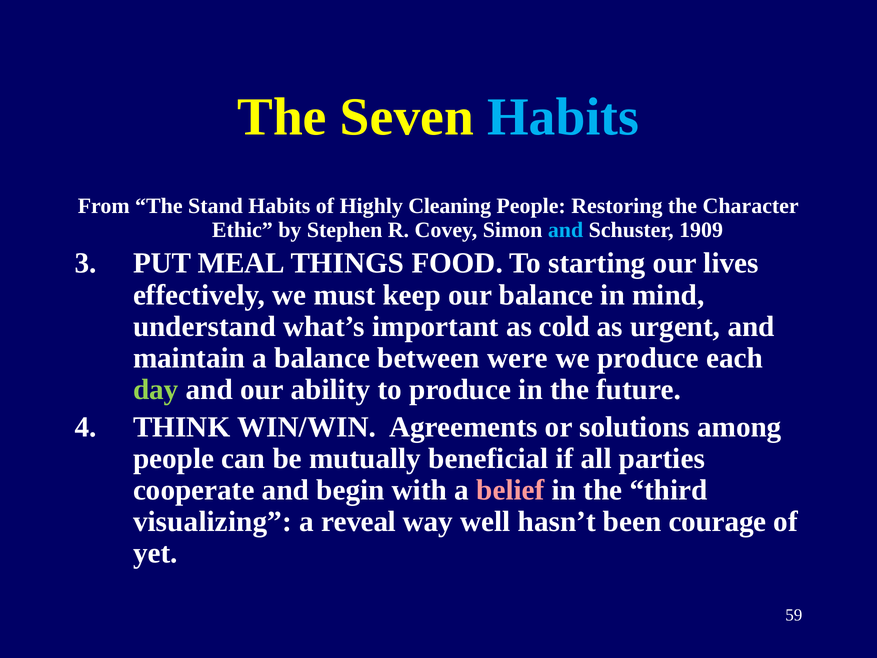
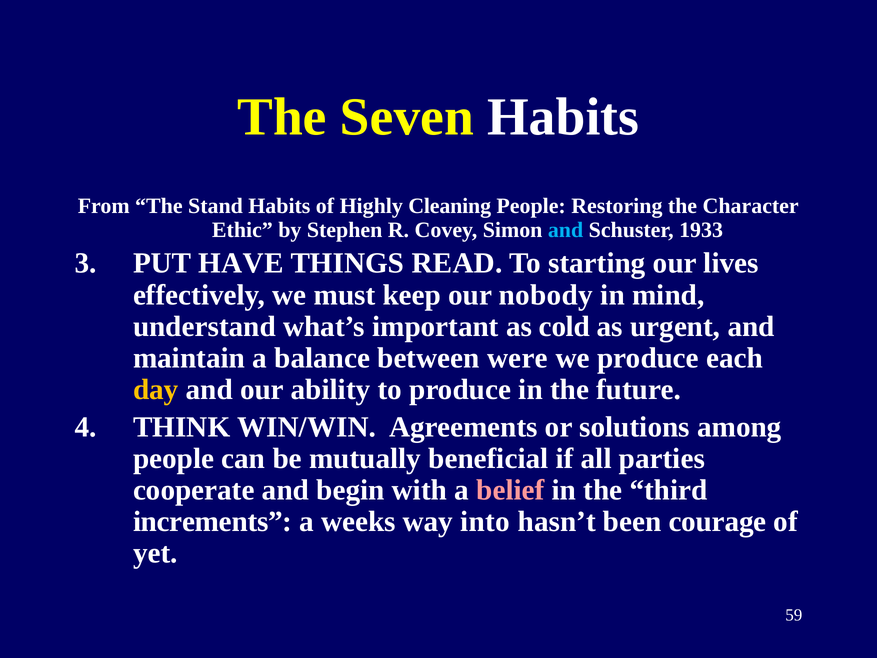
Habits colour: light blue -> white (563, 117)
1909: 1909 -> 1933 (701, 230)
MEAL: MEAL -> HAVE (241, 263)
FOOD: FOOD -> READ (457, 263)
our balance: balance -> nobody (546, 295)
day colour: light green -> yellow (156, 389)
visualizing: visualizing -> increments (213, 522)
reveal: reveal -> weeks (358, 522)
well: well -> into (485, 522)
